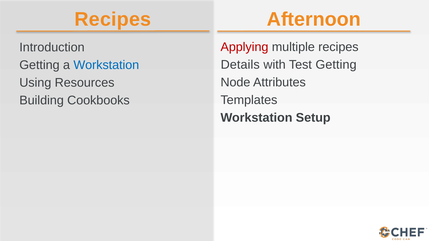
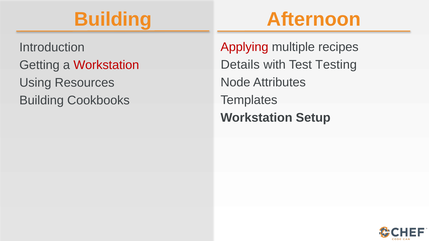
Recipes: Recipes -> Building (113, 19)
Test Getting: Getting -> Testing (336, 65)
Workstation colour: blue -> red (106, 65)
